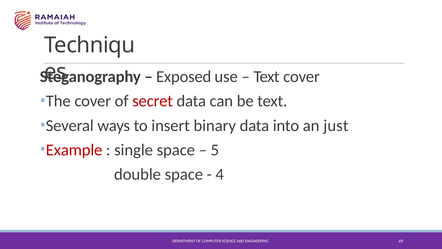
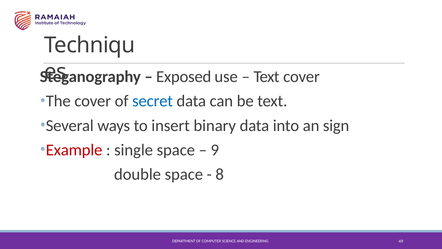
secret colour: red -> blue (153, 101)
just: just -> sign (336, 125)
5: 5 -> 9 (215, 150)
4: 4 -> 8 (220, 174)
